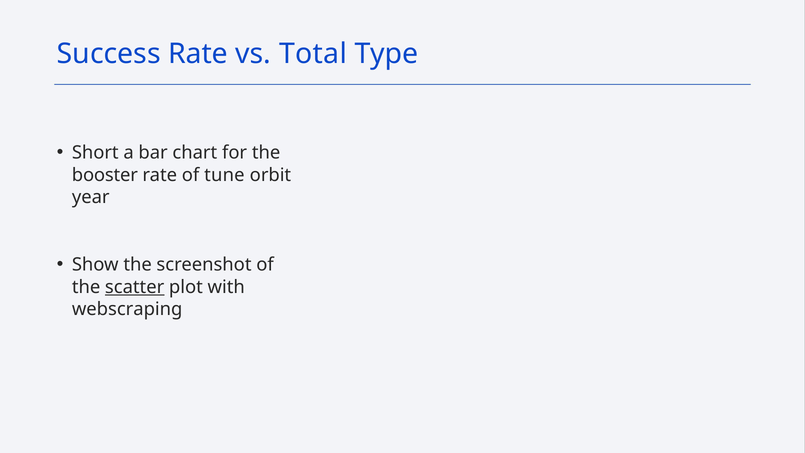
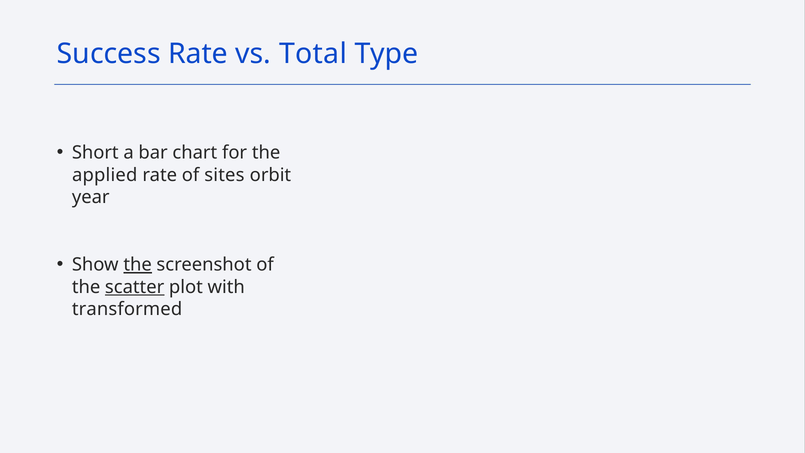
booster: booster -> applied (105, 175)
tune: tune -> sites (224, 175)
the underline: none -> present (138, 265)
webscraping: webscraping -> transformed (127, 309)
